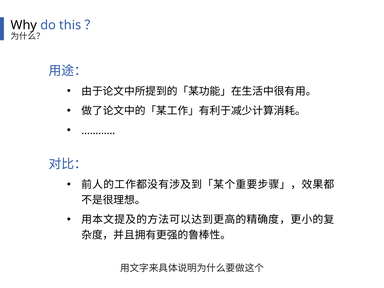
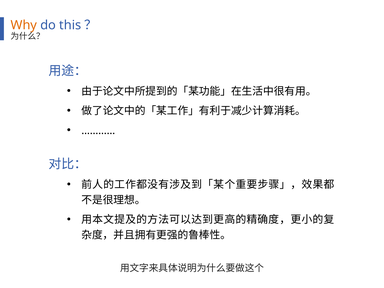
Why colour: black -> orange (24, 25)
